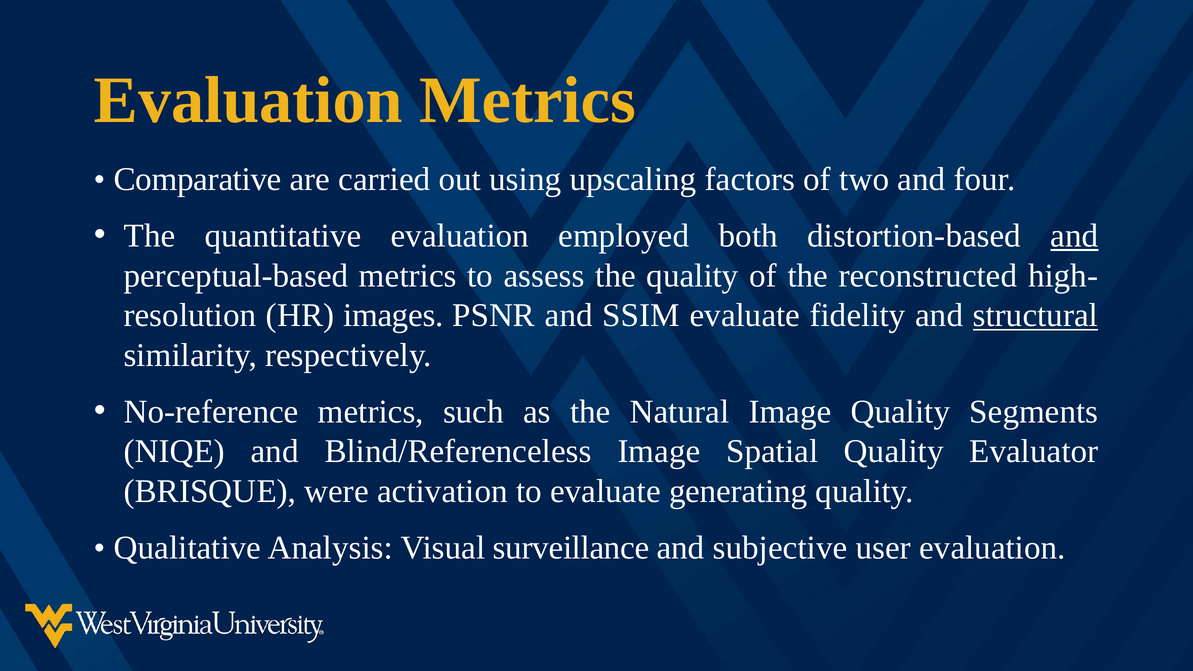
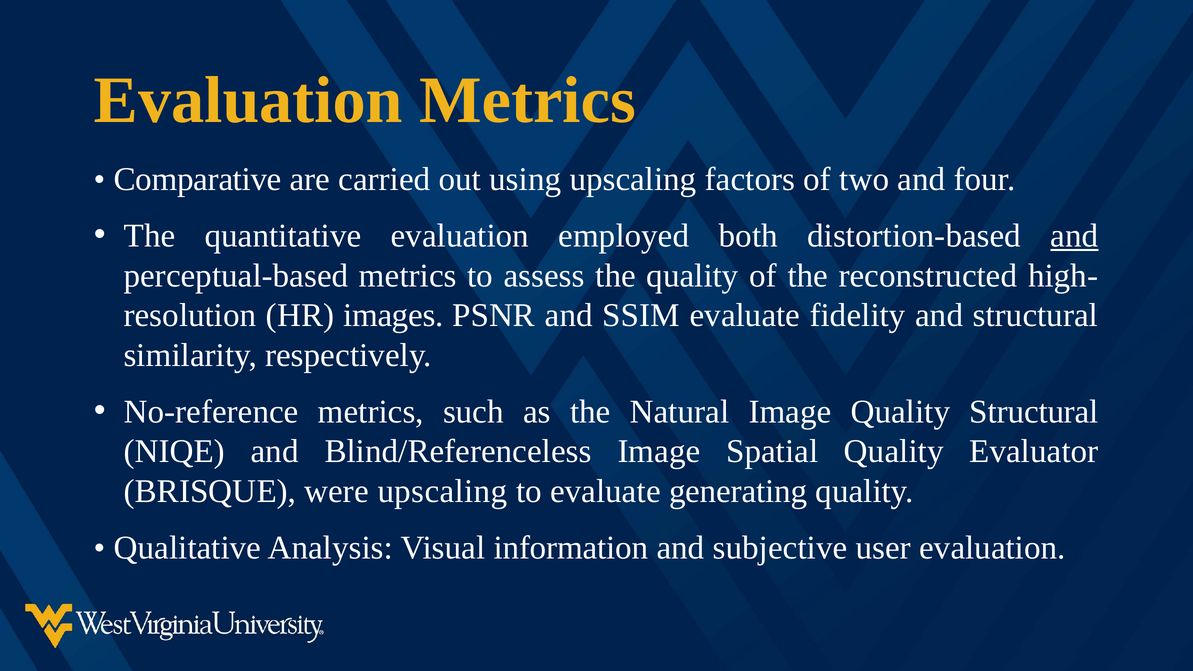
structural underline: present -> none (1035, 316)
Quality Segments: Segments -> Structural (1034, 412)
were activation: activation -> upscaling (442, 491)
surveillance: surveillance -> information (571, 548)
